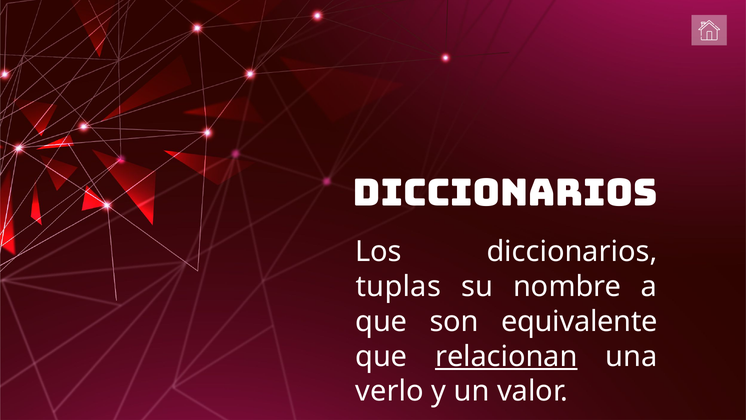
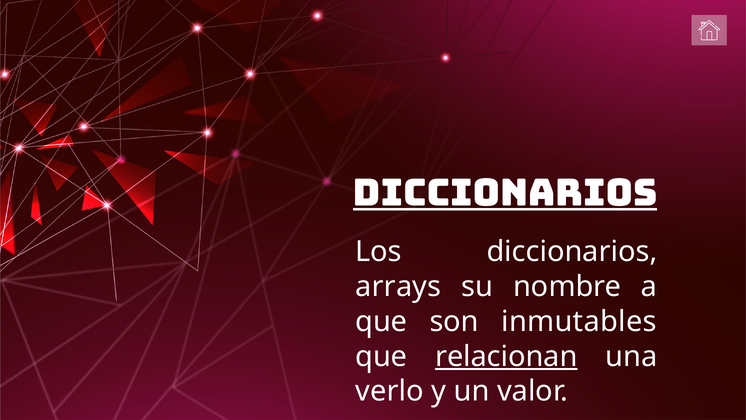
diccionarios underline: none -> present (505, 193)
tuplas: tuplas -> arrays (398, 287)
equivalente: equivalente -> inmutables (579, 321)
